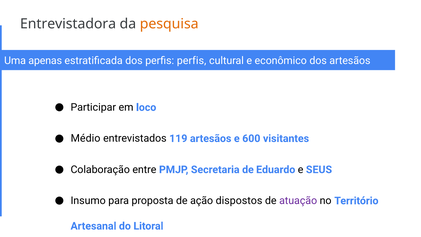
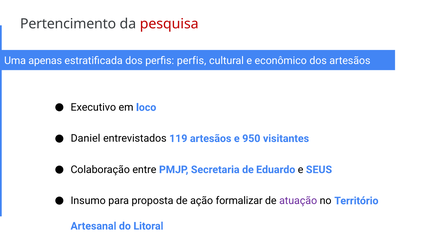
Entrevistadora: Entrevistadora -> Pertencimento (68, 24)
pesquisa colour: orange -> red (169, 24)
Participar: Participar -> Executivo (93, 107)
Médio: Médio -> Daniel (86, 138)
600: 600 -> 950 (251, 138)
dispostos: dispostos -> formalizar (239, 201)
